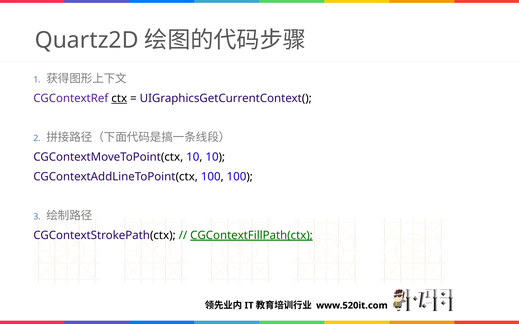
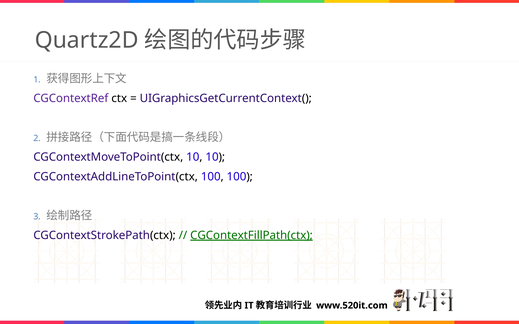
ctx underline: present -> none (119, 98)
